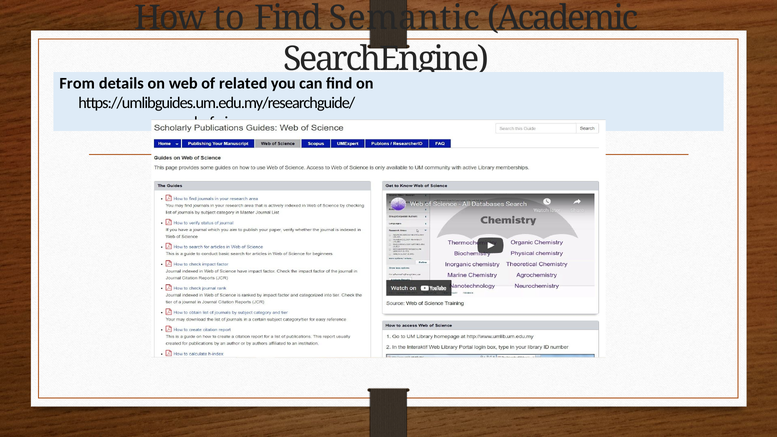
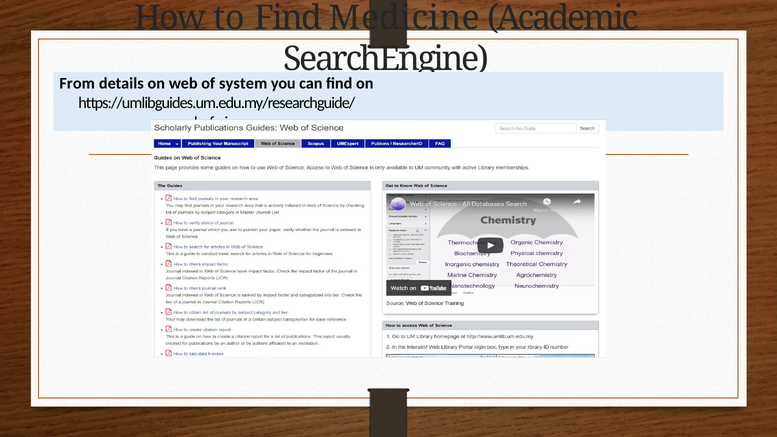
Semantic: Semantic -> Medicine (404, 18)
related: related -> system (243, 84)
